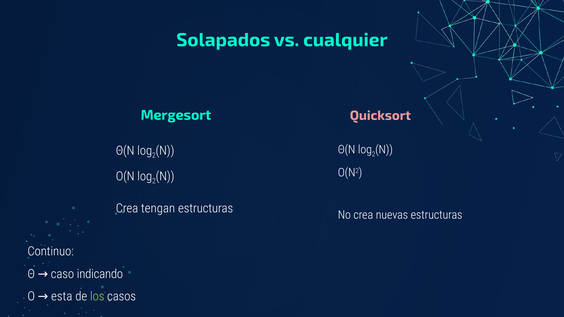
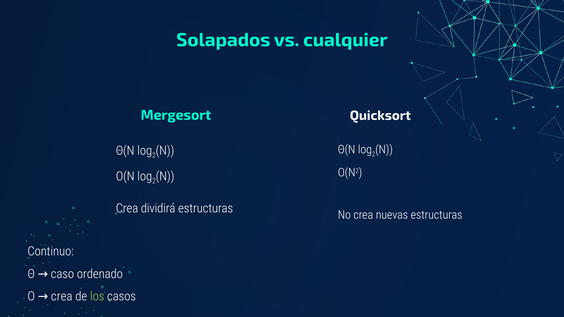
Quicksort colour: pink -> white (380, 116)
tengan: tengan -> dividirá (158, 209)
indicando: indicando -> ordenado (100, 274)
O esta: esta -> crea (62, 297)
